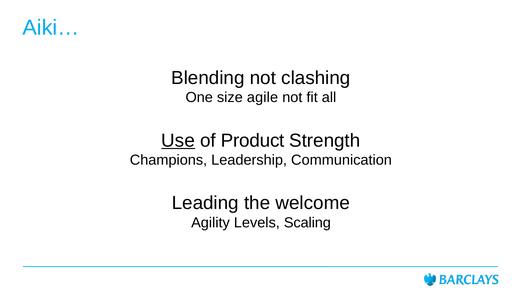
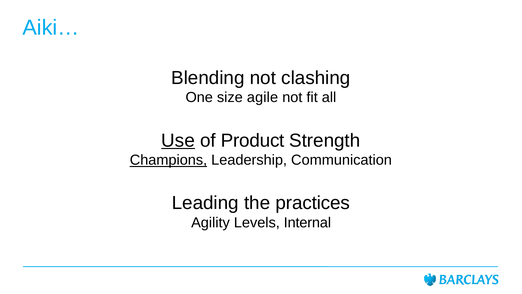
Champions underline: none -> present (168, 160)
welcome: welcome -> practices (313, 203)
Scaling: Scaling -> Internal (307, 223)
